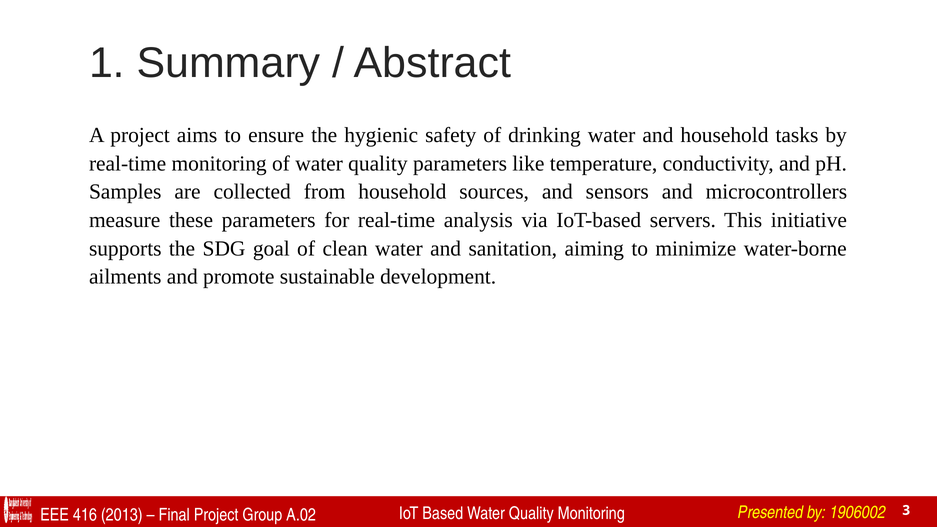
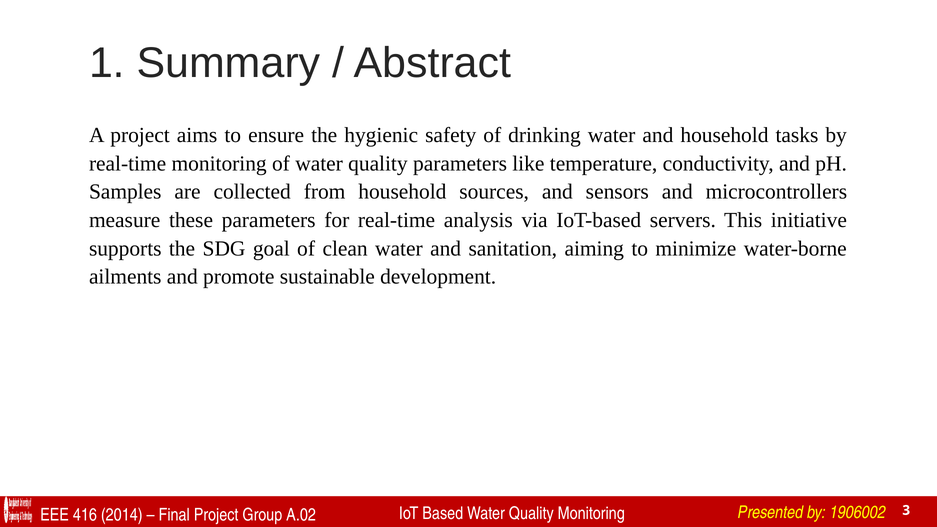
2013: 2013 -> 2014 (122, 515)
